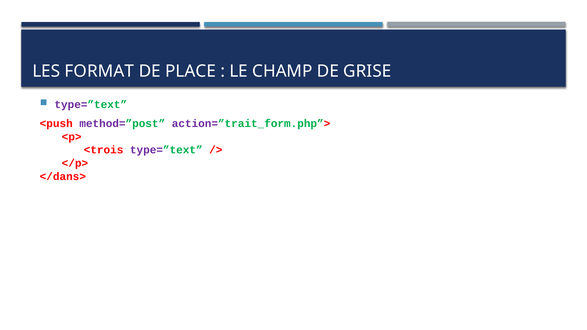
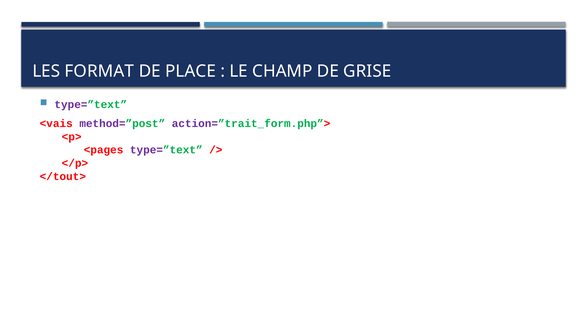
<push: <push -> <vais (56, 124)
<trois: <trois -> <pages (104, 150)
</dans>: </dans> -> </tout> (63, 177)
